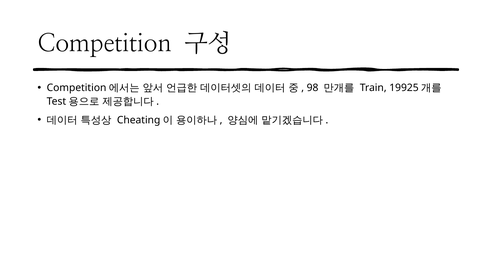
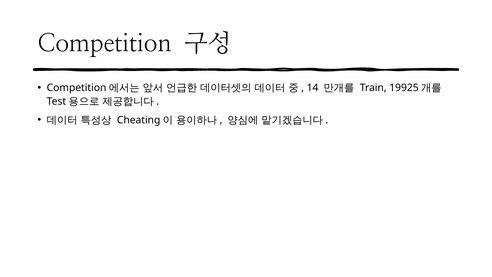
98: 98 -> 14 (313, 88)
